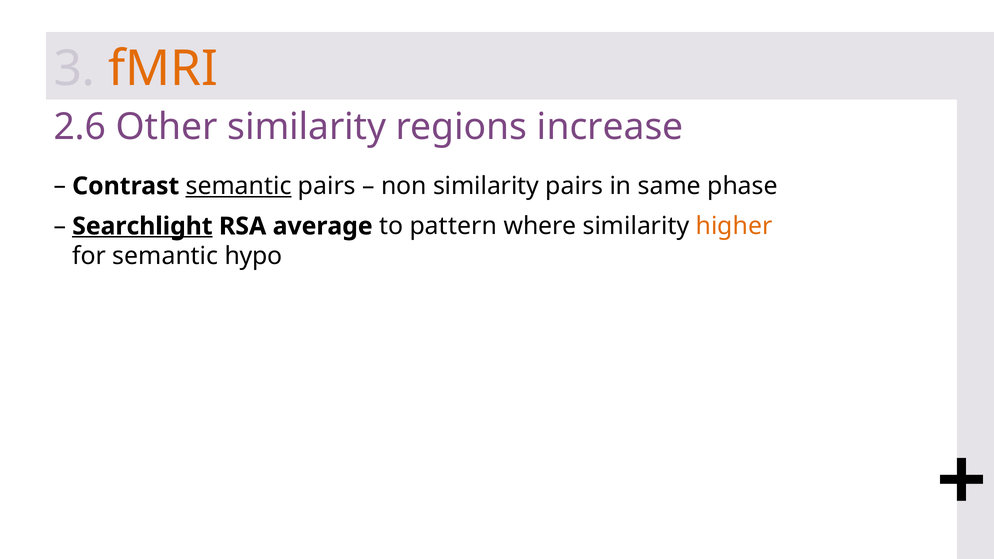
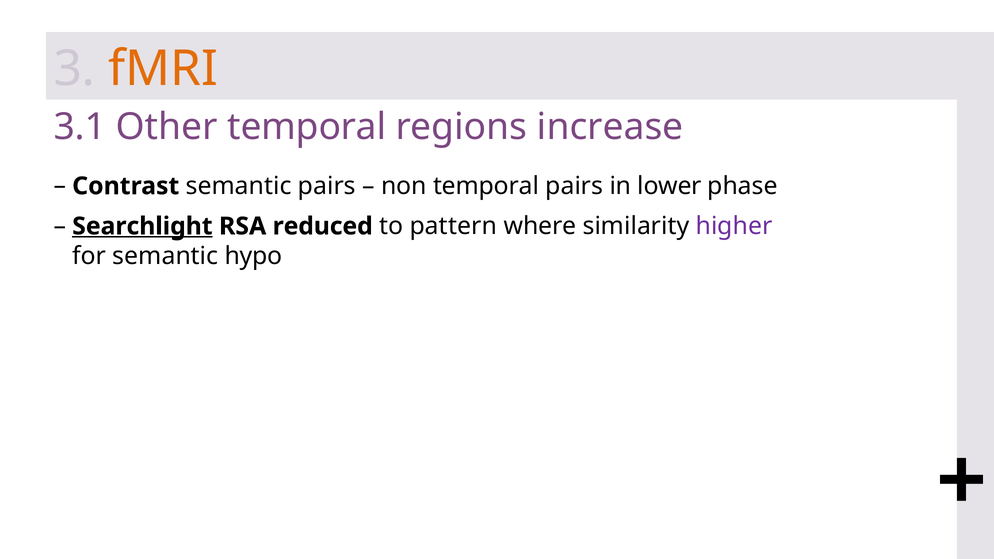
2.6: 2.6 -> 3.1 (80, 127)
Other similarity: similarity -> temporal (307, 127)
semantic underline: present -> none (239, 186)
non similarity: similarity -> temporal (486, 186)
same: same -> lower (670, 186)
average: average -> reduced (323, 226)
higher colour: orange -> purple (734, 226)
